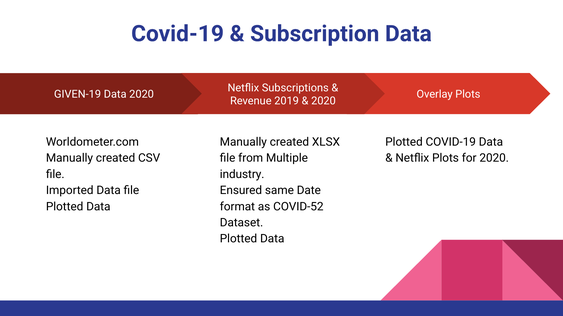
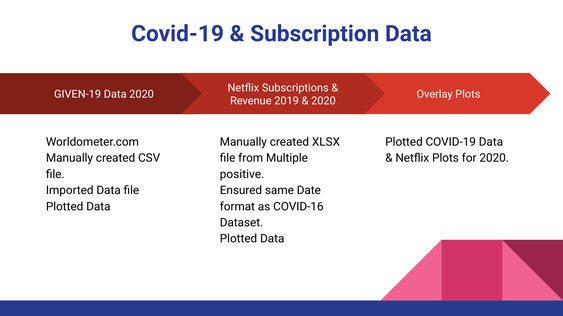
industry: industry -> positive (242, 175)
COVID-52: COVID-52 -> COVID-16 (298, 207)
